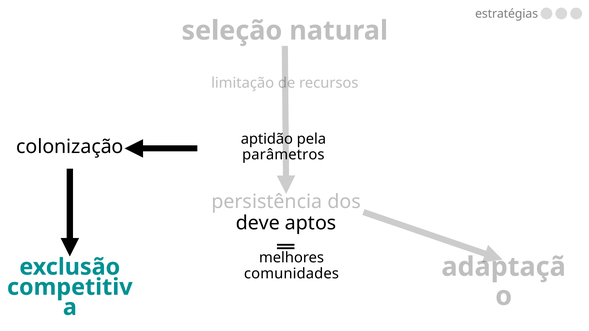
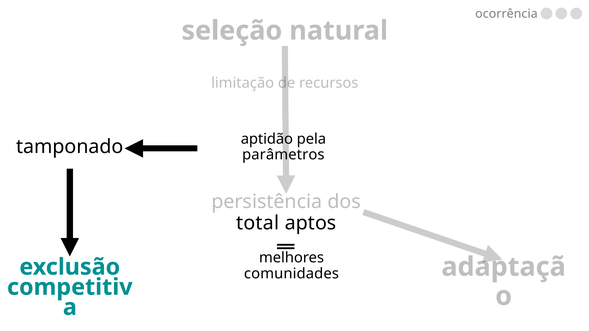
estratégias: estratégias -> ocorrência (506, 14)
colonização: colonização -> tamponado (70, 147)
deve: deve -> total (258, 223)
